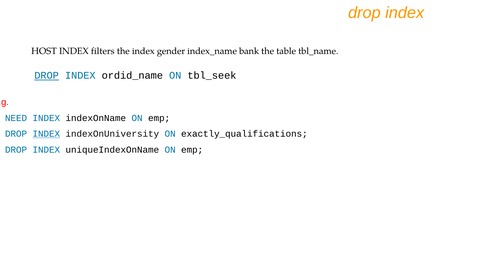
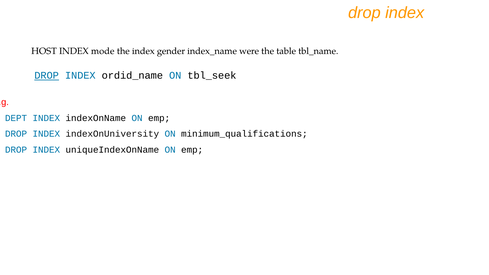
filters: filters -> mode (103, 51)
bank: bank -> were (249, 51)
NEED: NEED -> DEPT (16, 118)
INDEX underline: present -> none (46, 134)
exactly_qualifications: exactly_qualifications -> minimum_qualifications (244, 134)
